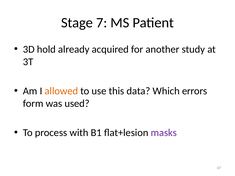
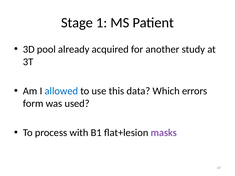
7: 7 -> 1 (102, 23)
hold: hold -> pool (46, 49)
allowed colour: orange -> blue (61, 91)
